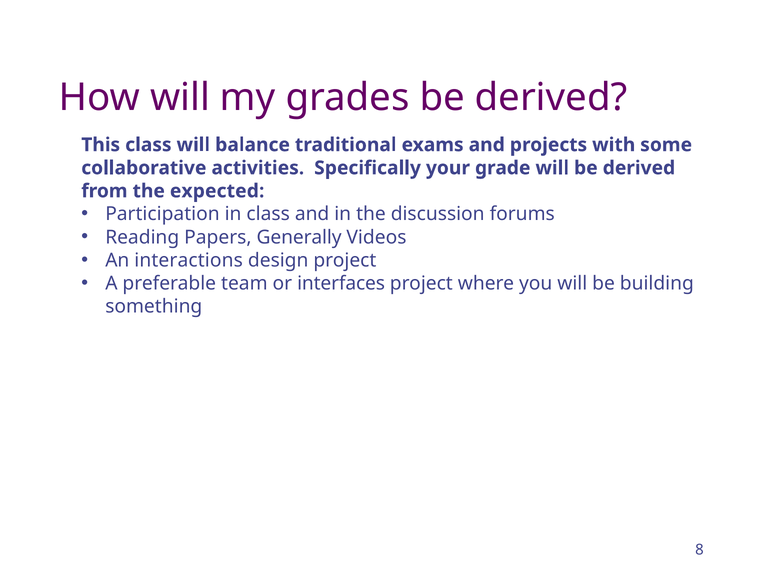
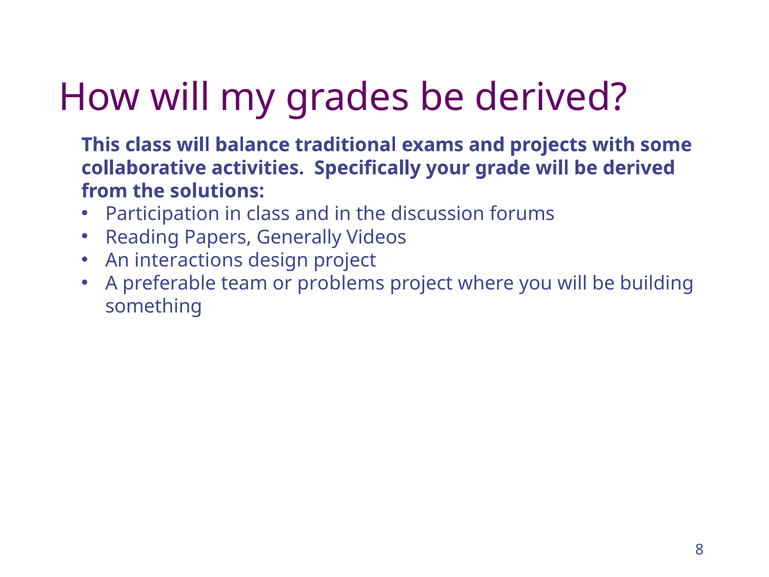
expected: expected -> solutions (217, 191)
interfaces: interfaces -> problems (341, 283)
